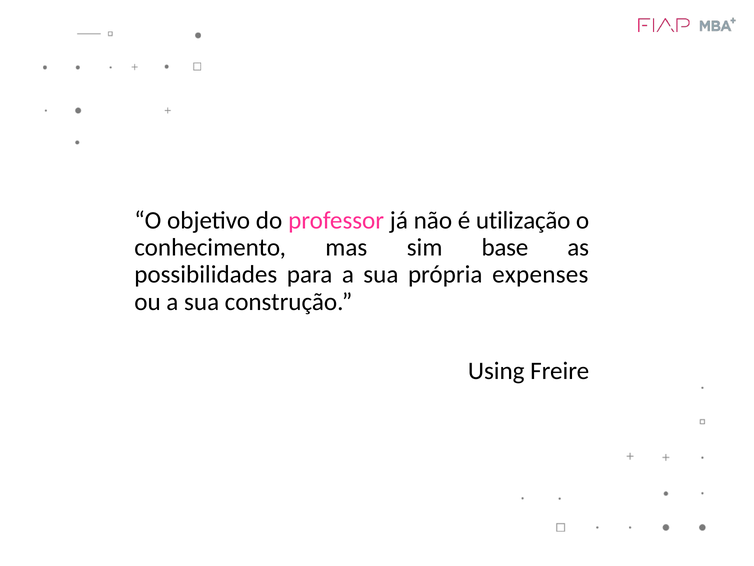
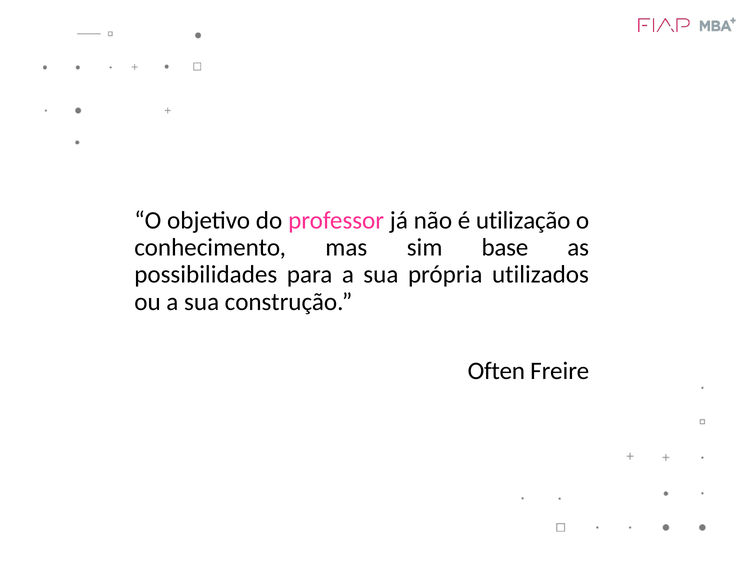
expenses: expenses -> utilizados (540, 275)
Using: Using -> Often (496, 371)
